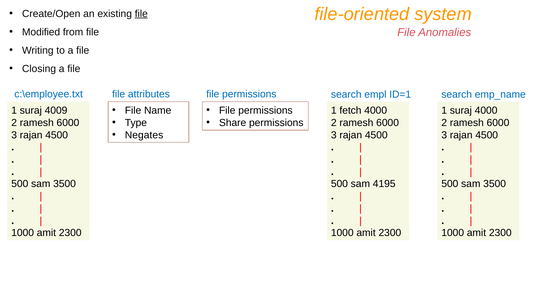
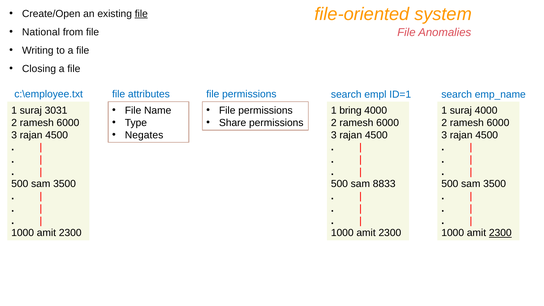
Modified: Modified -> National (41, 32)
4009: 4009 -> 3031 (56, 111)
fetch: fetch -> bring (351, 111)
4195: 4195 -> 8833 (384, 184)
2300 underline: none -> present (500, 233)
